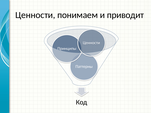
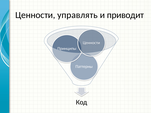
понимаем: понимаем -> управлять (78, 15)
